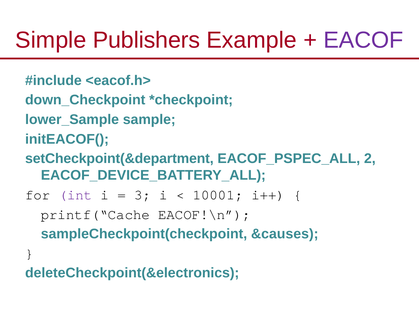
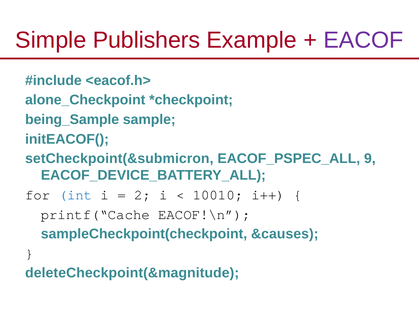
down_Checkpoint: down_Checkpoint -> alone_Checkpoint (85, 100)
lower_Sample: lower_Sample -> being_Sample (72, 120)
setCheckpoint(&department: setCheckpoint(&department -> setCheckpoint(&submicron (119, 159)
2: 2 -> 9 (370, 159)
int colour: purple -> blue (75, 195)
3: 3 -> 2 (143, 195)
10001: 10001 -> 10010 (218, 195)
deleteCheckpoint(&electronics: deleteCheckpoint(&electronics -> deleteCheckpoint(&magnitude (132, 273)
